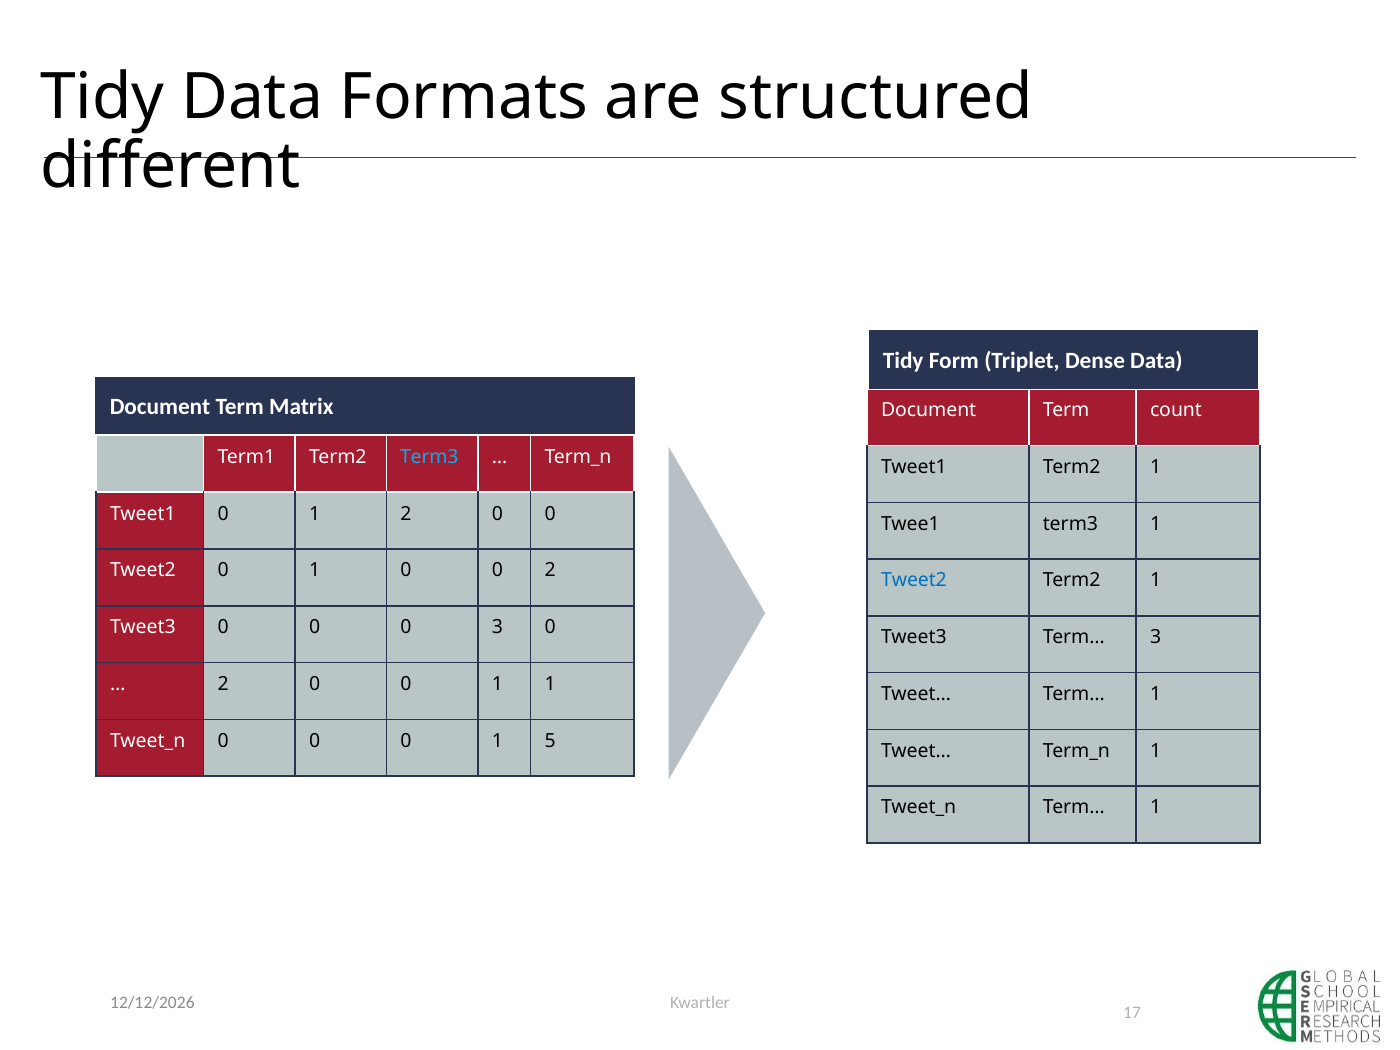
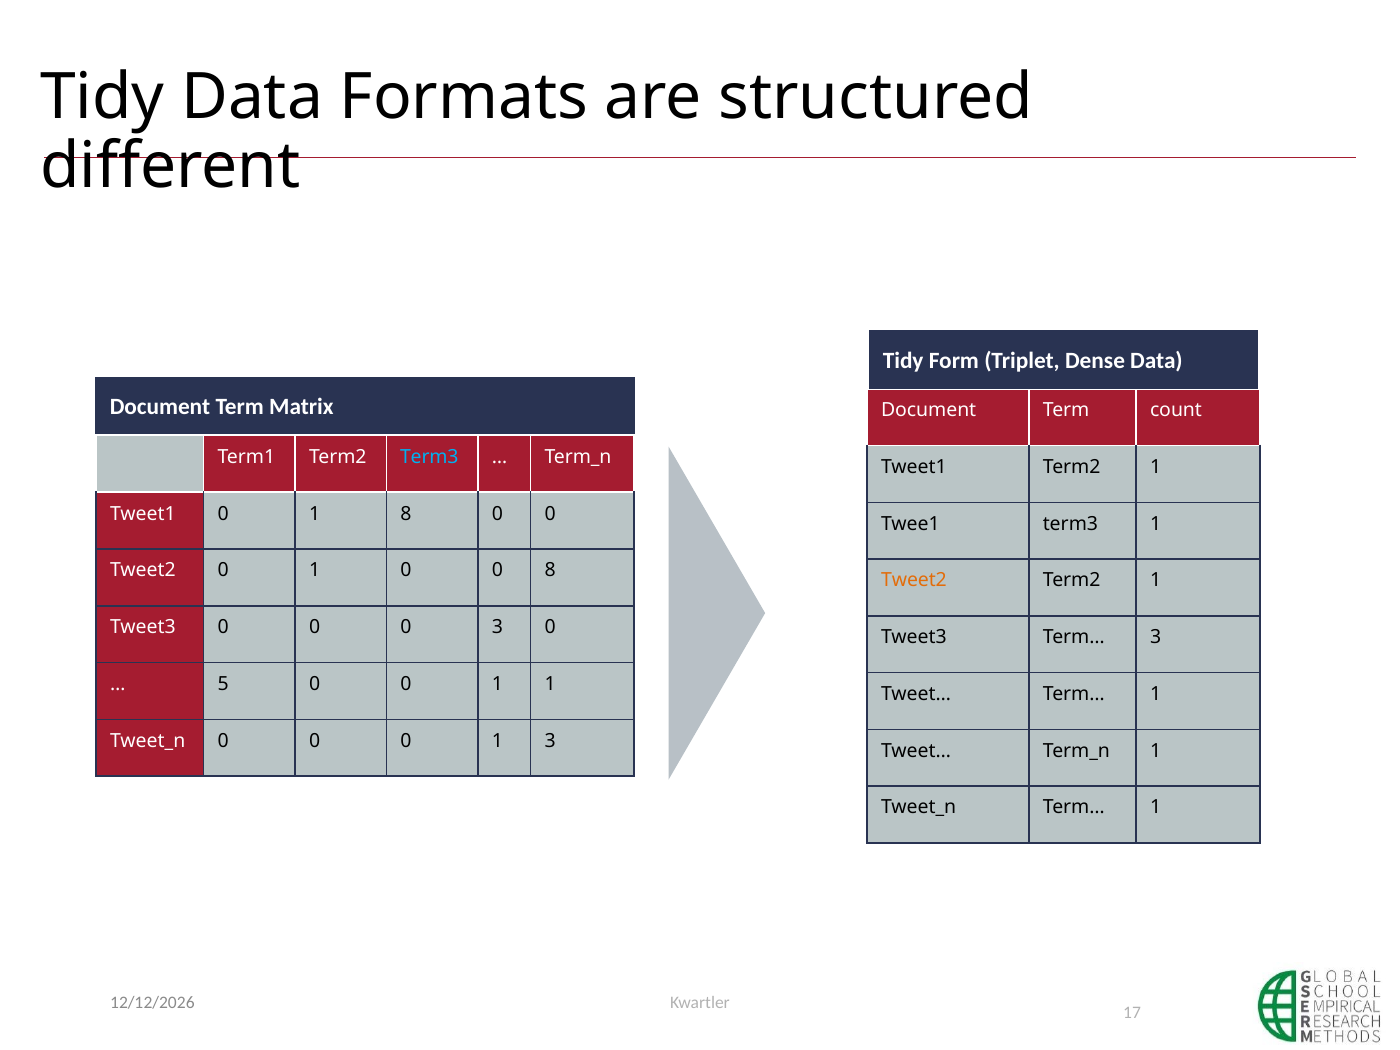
1 2: 2 -> 8 (406, 514)
0 2: 2 -> 8 (550, 570)
Tweet2 colour: blue -> orange (914, 580)
2: 2 -> 5 (223, 684)
1 5: 5 -> 3 (550, 741)
